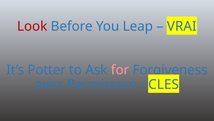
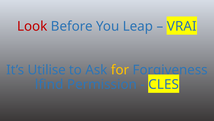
Potter: Potter -> Utilise (47, 70)
for colour: pink -> yellow (120, 70)
avez: avez -> lfind (49, 84)
